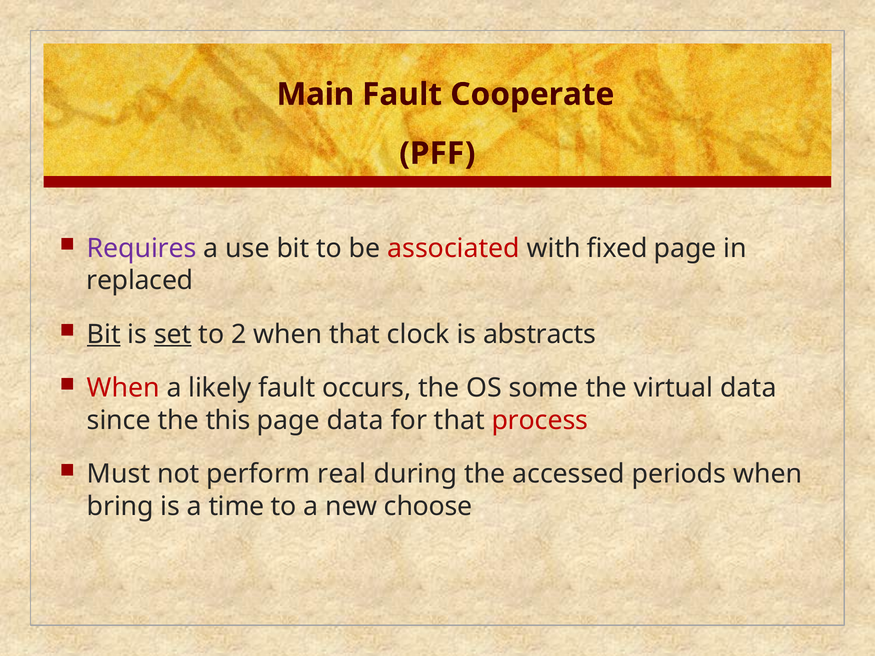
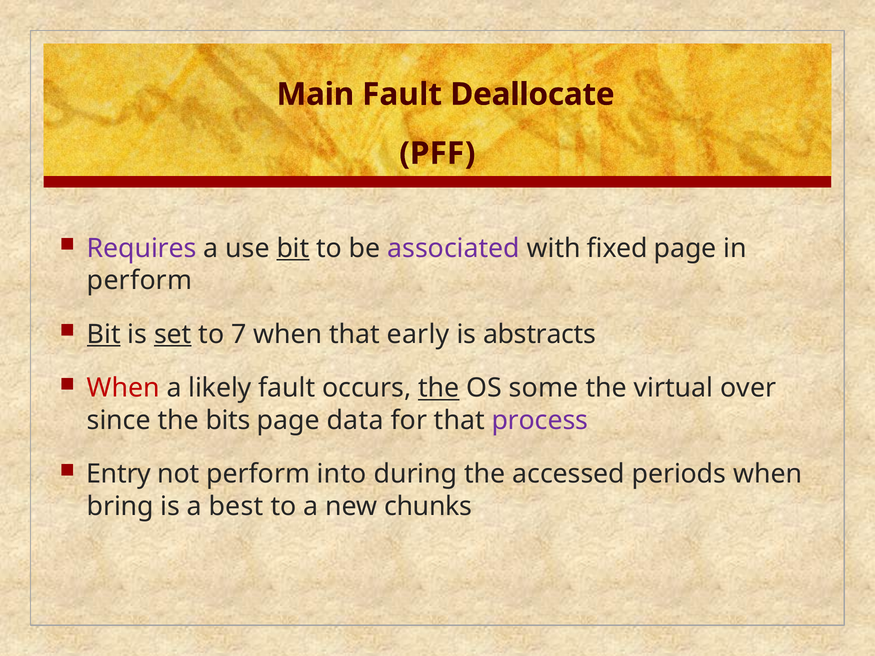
Cooperate: Cooperate -> Deallocate (532, 94)
bit underline: none -> present (293, 248)
associated colour: red -> purple (454, 248)
replaced: replaced -> perform (140, 280)
2: 2 -> 7 (239, 334)
clock: clock -> early (418, 334)
the underline: none -> present (439, 388)
virtual data: data -> over (748, 388)
this: this -> bits (228, 420)
process colour: red -> purple (540, 420)
Must: Must -> Entry (119, 474)
real: real -> into (342, 474)
time: time -> best (236, 506)
choose: choose -> chunks (428, 506)
